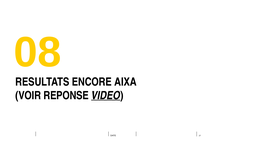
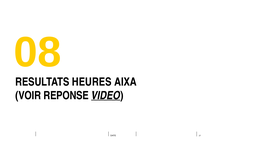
ENCORE: ENCORE -> HEURES (92, 82)
